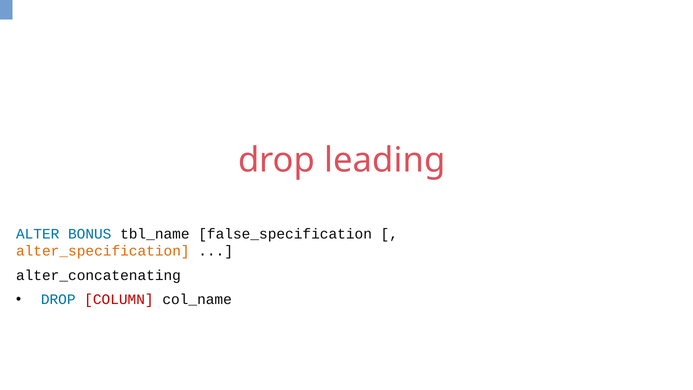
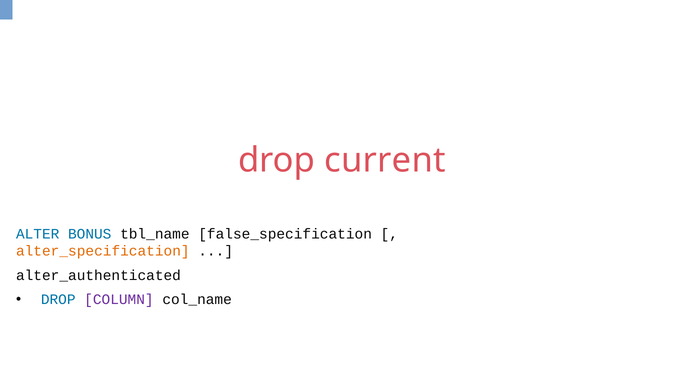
leading: leading -> current (385, 160)
alter_concatenating: alter_concatenating -> alter_authenticated (98, 275)
COLUMN colour: red -> purple (119, 299)
